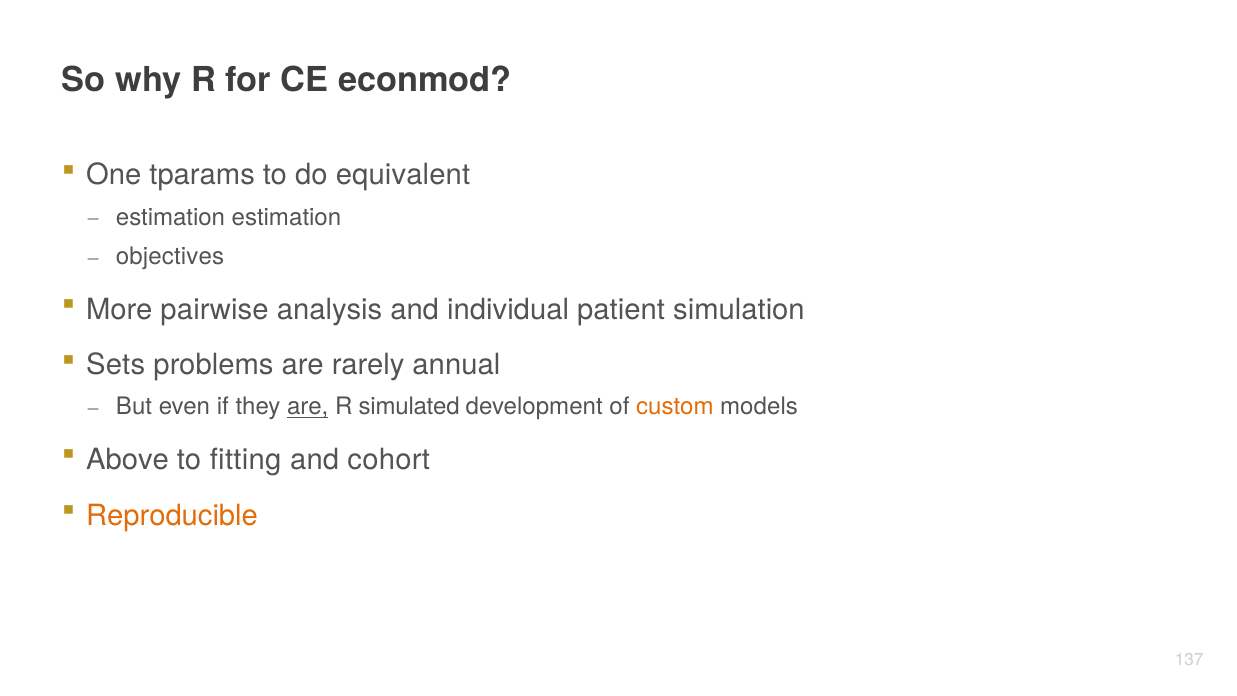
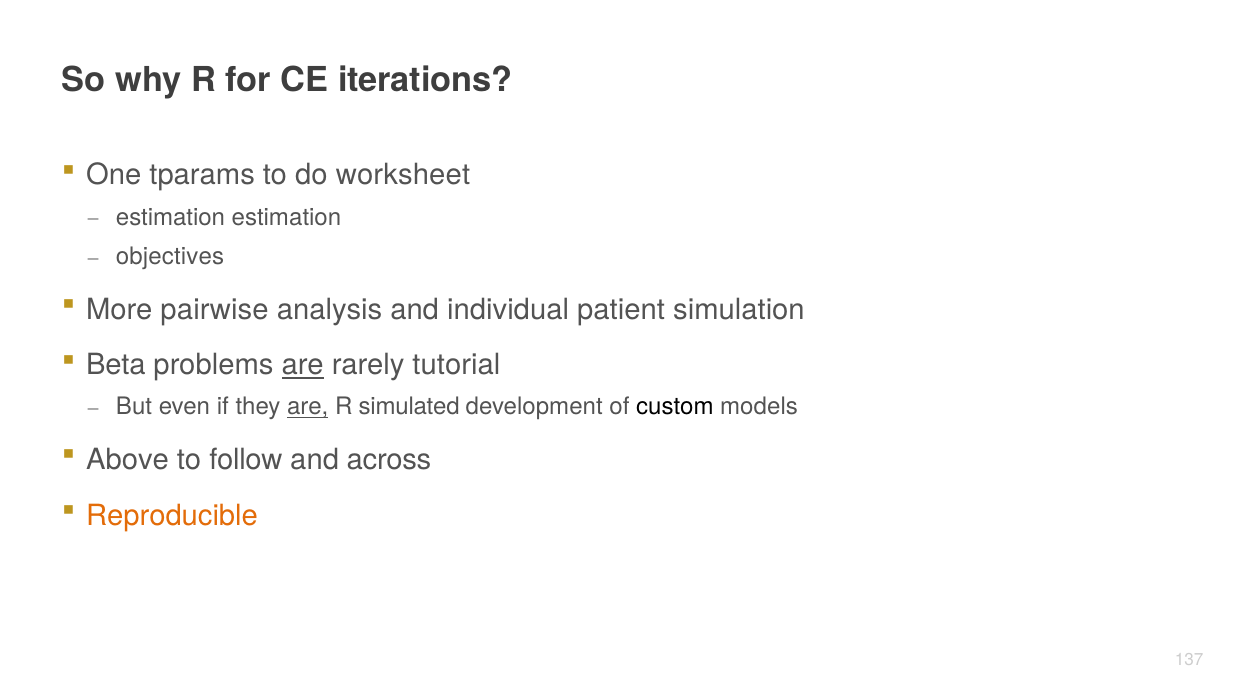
econmod: econmod -> iterations (425, 80)
equivalent: equivalent -> worksheet (403, 175)
Sets: Sets -> Beta (116, 365)
are underline: none -> present (303, 365)
annual: annual -> tutorial (456, 365)
custom colour: orange -> black (675, 407)
fitting: fitting -> follow (246, 460)
cohort: cohort -> across (389, 460)
